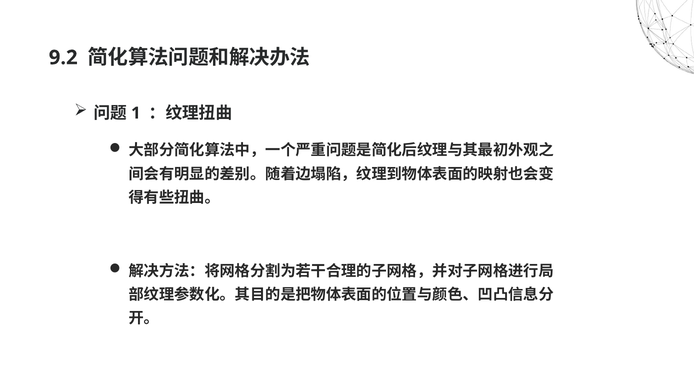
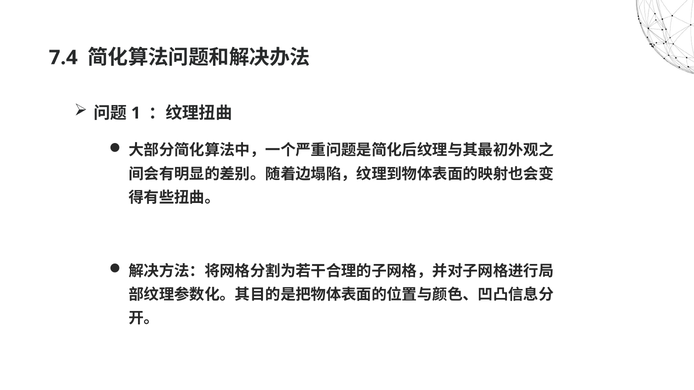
9.2: 9.2 -> 7.4 (63, 58)
